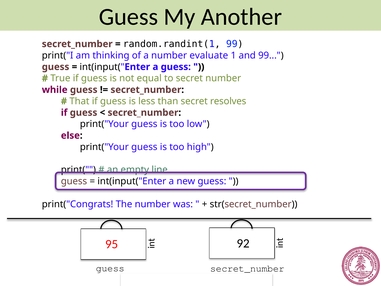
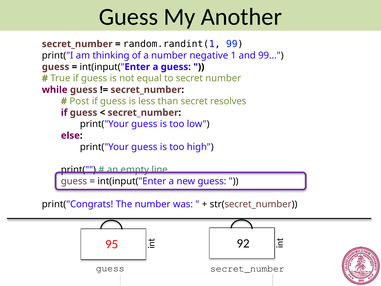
evaluate: evaluate -> negative (209, 55)
That: That -> Post (79, 101)
